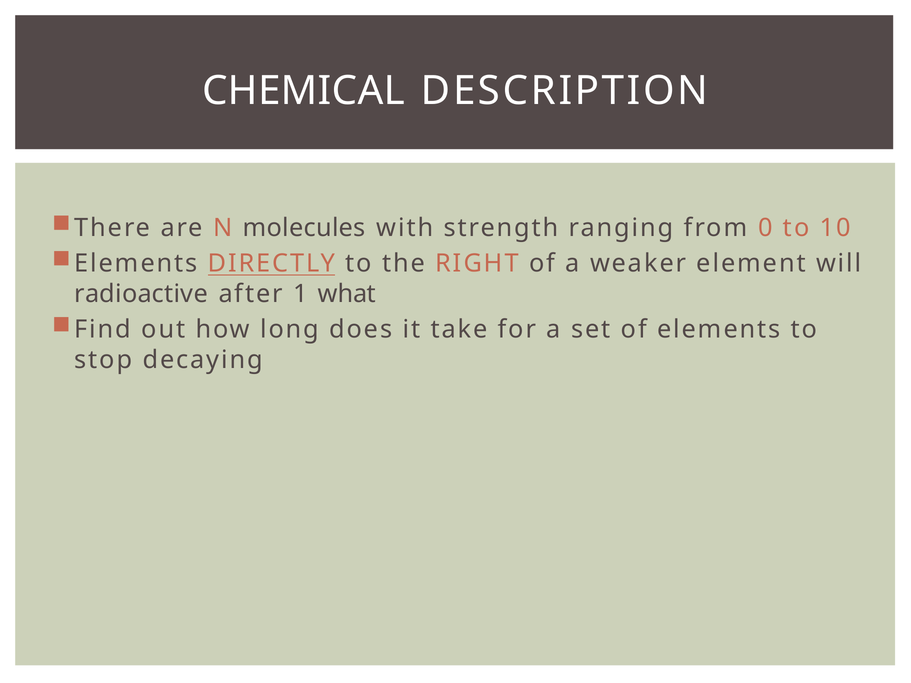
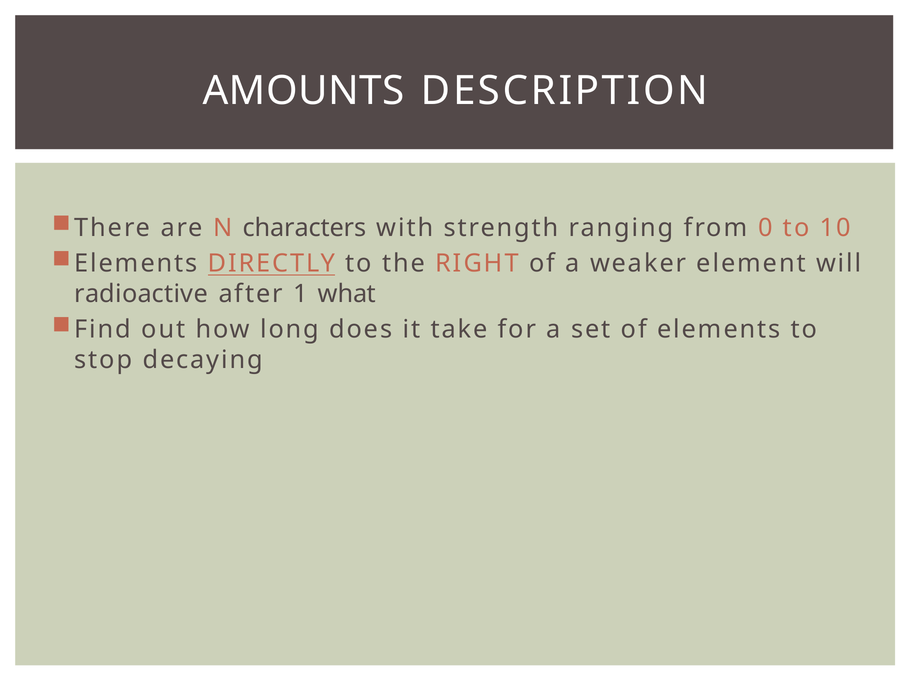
CHEMICAL: CHEMICAL -> AMOUNTS (303, 91)
molecules: molecules -> characters (304, 228)
